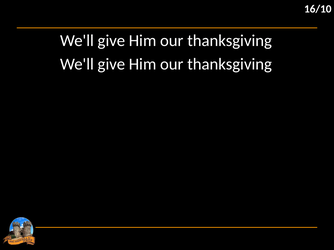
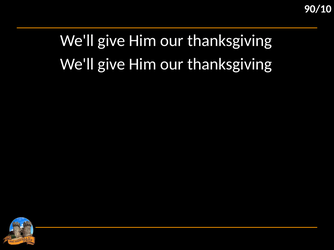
16/10: 16/10 -> 90/10 (318, 9)
